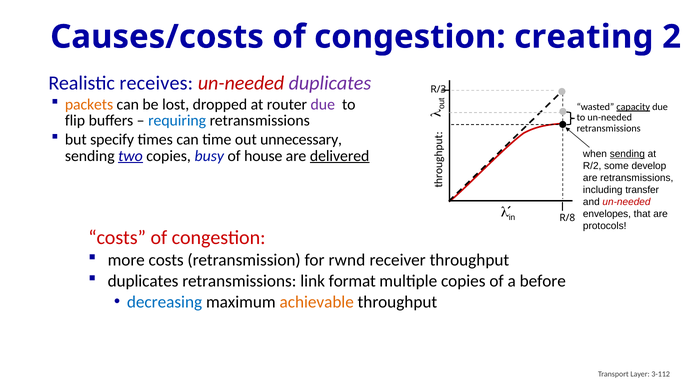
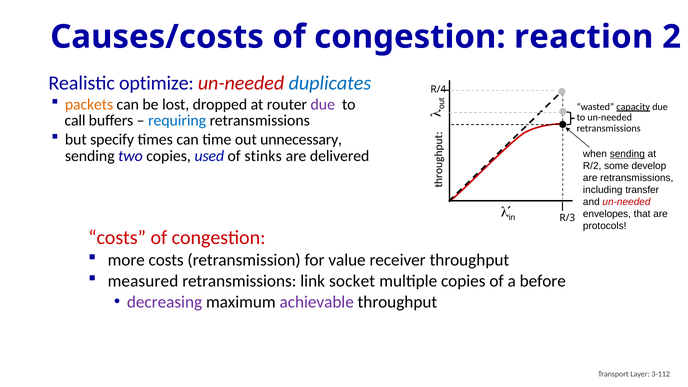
creating: creating -> reaction (584, 37)
receives: receives -> optimize (156, 83)
duplicates colour: purple -> blue (330, 83)
R/3: R/3 -> R/4 (438, 90)
flip: flip -> call (75, 121)
two underline: present -> none (131, 156)
busy: busy -> used (209, 156)
house: house -> stinks (263, 156)
delivered underline: present -> none (340, 156)
R/8: R/8 -> R/3 (567, 218)
rwnd: rwnd -> value (347, 260)
duplicates: duplicates -> measured (143, 281)
format: format -> socket (352, 281)
decreasing colour: blue -> purple (165, 302)
achievable colour: orange -> purple (317, 302)
